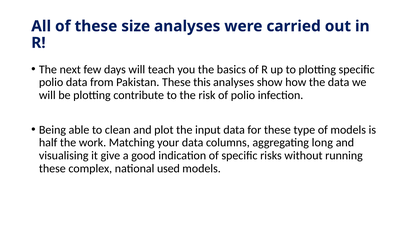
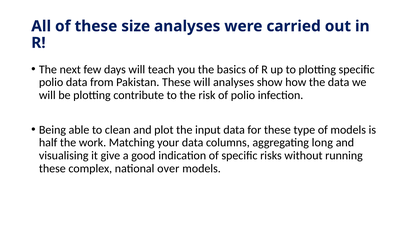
These this: this -> will (202, 82)
used: used -> over (168, 168)
